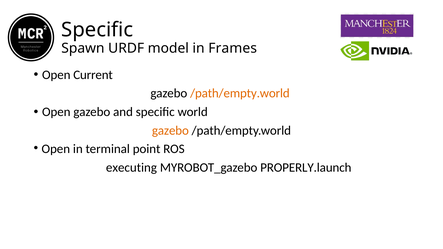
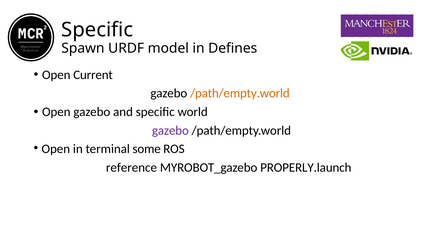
Frames: Frames -> Defines (233, 48)
gazebo colour: orange -> purple (170, 131)
point: point -> some (147, 149)
executing: executing -> reference (131, 168)
